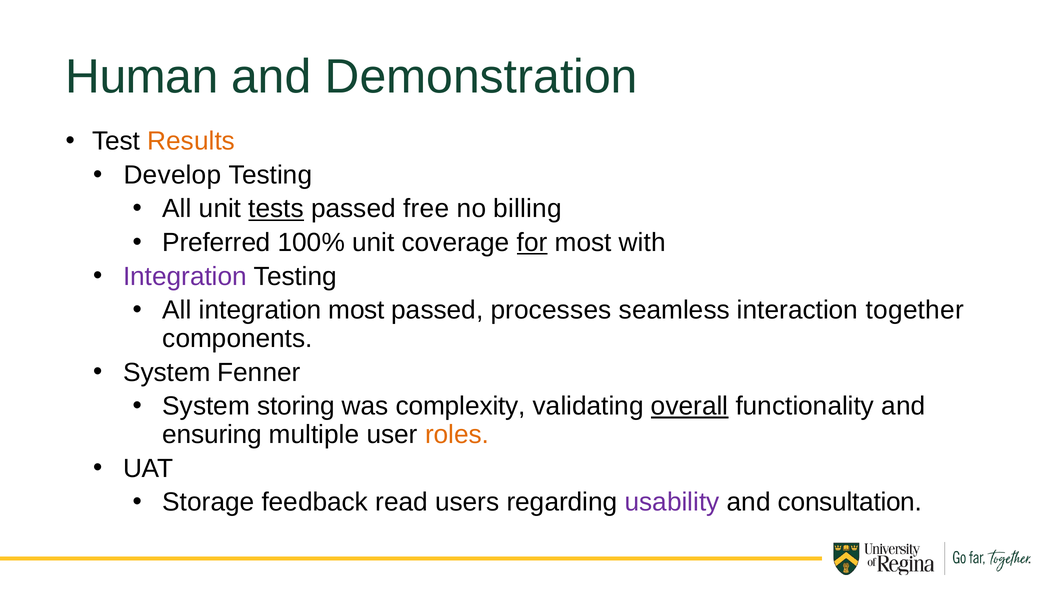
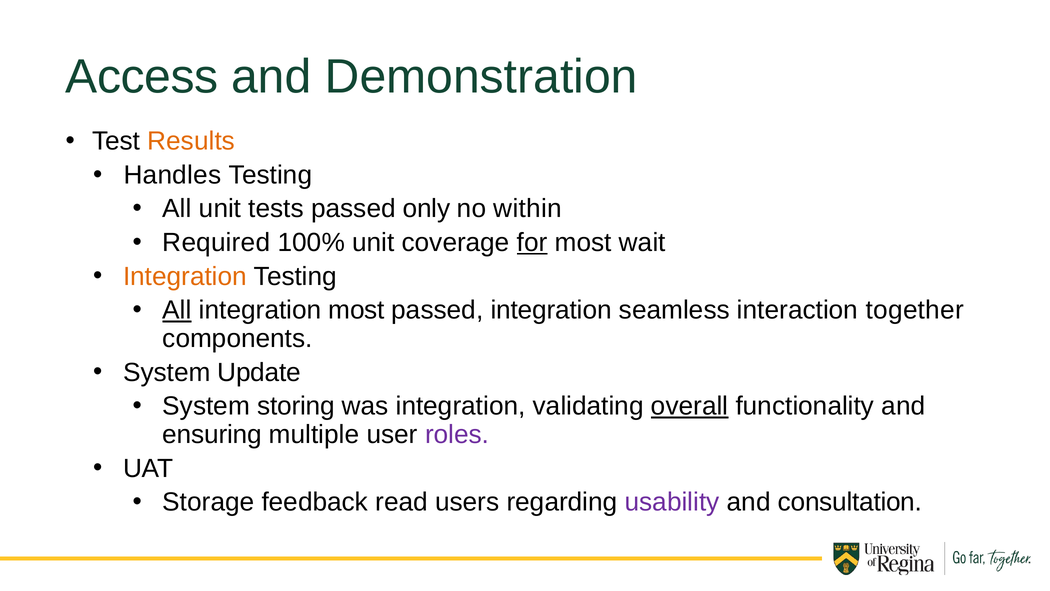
Human: Human -> Access (142, 77)
Develop: Develop -> Handles (172, 175)
tests underline: present -> none (276, 209)
free: free -> only (426, 209)
billing: billing -> within (528, 209)
Preferred: Preferred -> Required (216, 242)
with: with -> wait (642, 242)
Integration colour: purple -> orange (185, 276)
All underline: none -> present (177, 310)
passed processes: processes -> integration (551, 310)
Fenner: Fenner -> Update (259, 372)
was complexity: complexity -> integration (461, 406)
roles colour: orange -> purple (457, 434)
